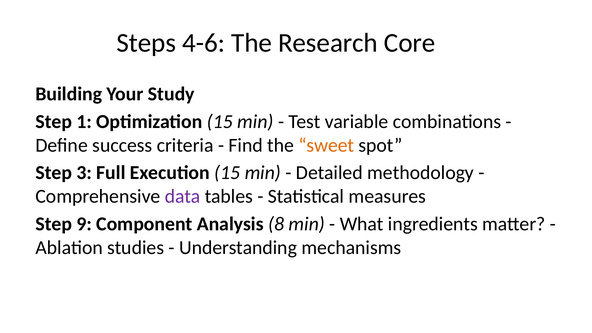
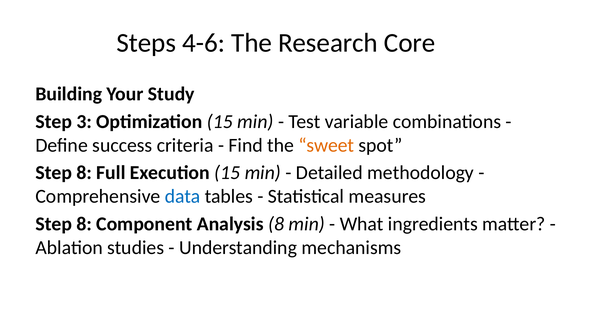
1: 1 -> 3 (84, 122)
3: 3 -> 8 (84, 173)
data colour: purple -> blue (183, 196)
9: 9 -> 8 (84, 224)
